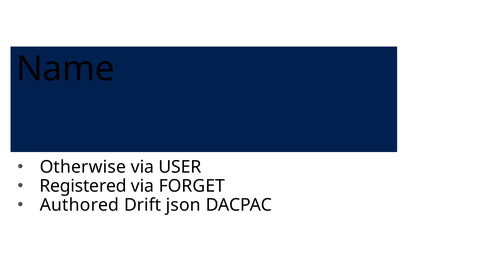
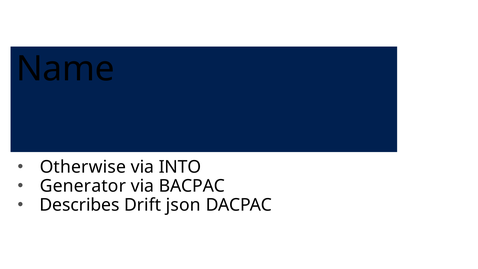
USER: USER -> INTO (180, 167)
Registered: Registered -> Generator (83, 186)
FORGET: FORGET -> BACPAC (192, 186)
Authored: Authored -> Describes (80, 205)
